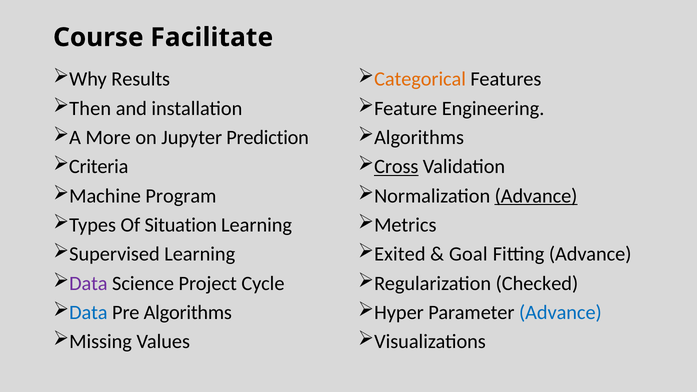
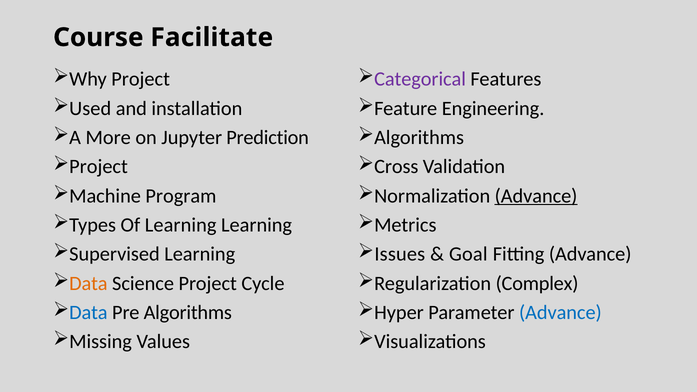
Why Results: Results -> Project (141, 79)
Categorical colour: orange -> purple (420, 79)
Then: Then -> Used (90, 108)
Criteria: Criteria -> Project (99, 167)
Cross underline: present -> none (396, 167)
Of Situation: Situation -> Learning (181, 225)
Exited: Exited -> Issues (400, 254)
Data colour: purple -> orange (88, 283)
Checked: Checked -> Complex (537, 283)
